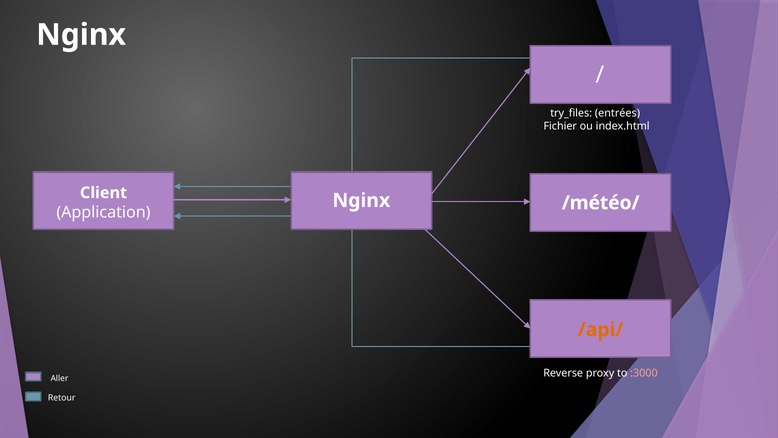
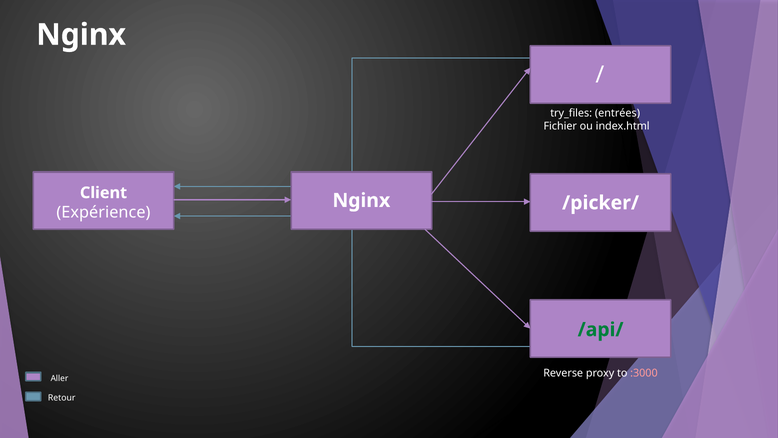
/météo/: /météo/ -> /picker/ (601, 203)
Application: Application -> Expérience (103, 212)
/api/ colour: orange -> green (601, 329)
